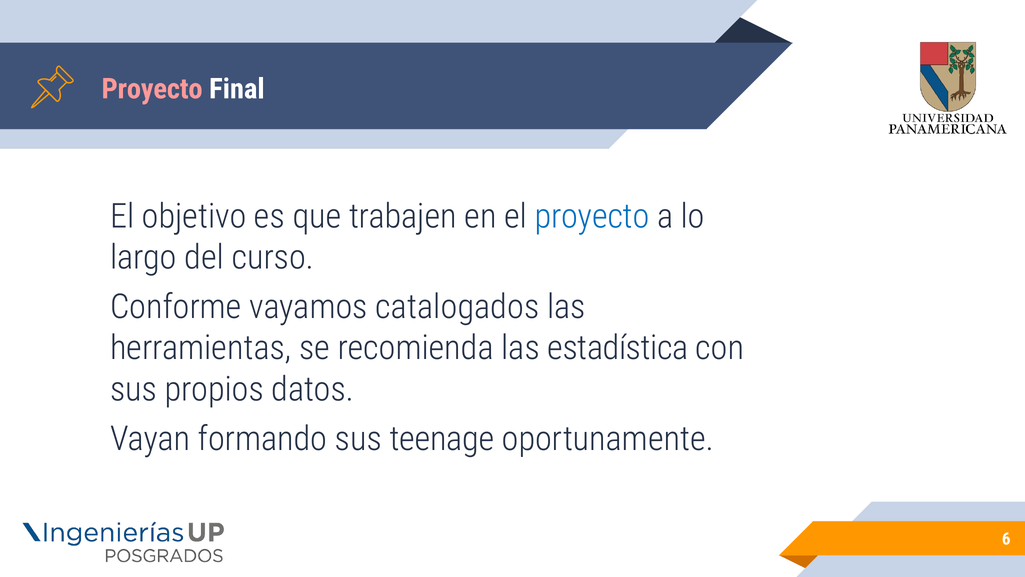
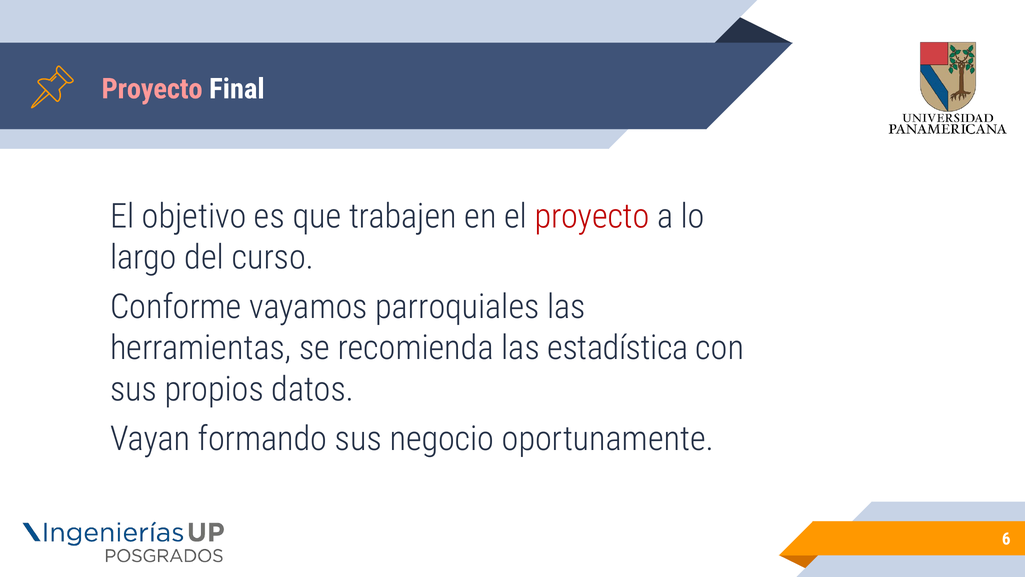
proyecto colour: blue -> red (592, 216)
catalogados: catalogados -> parroquiales (457, 307)
teenage: teenage -> negocio (442, 439)
